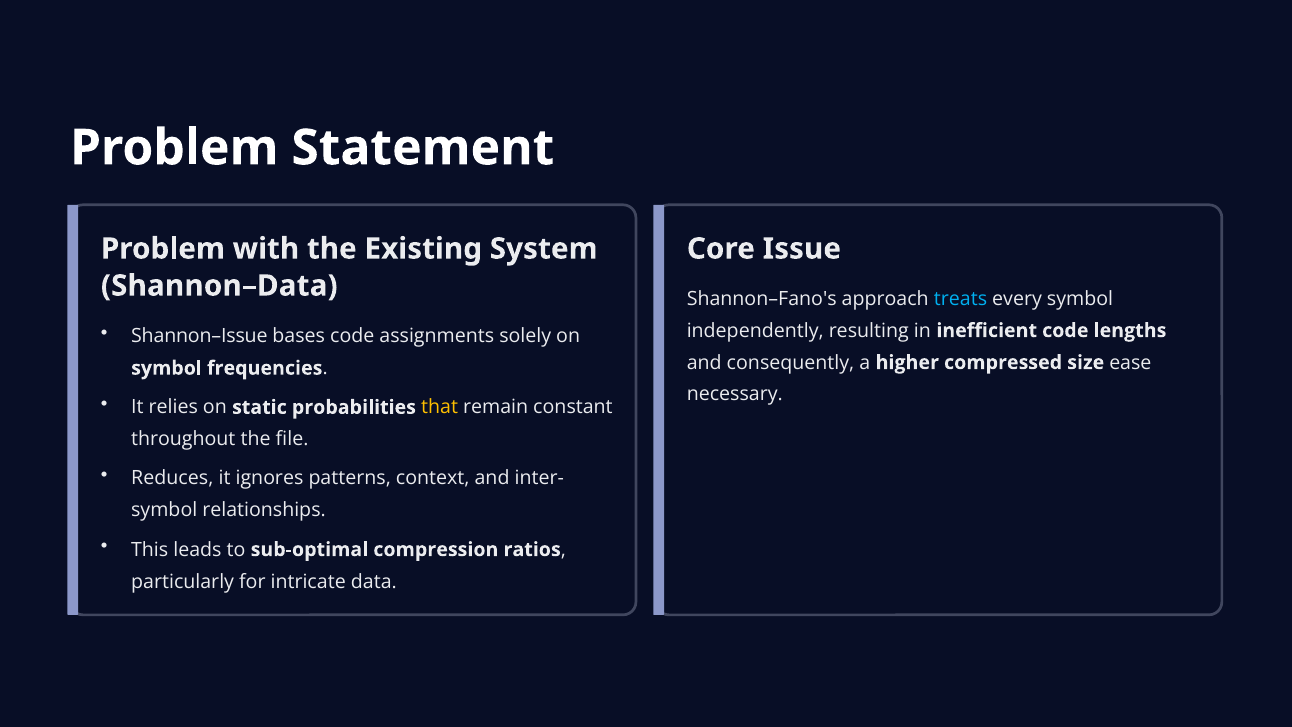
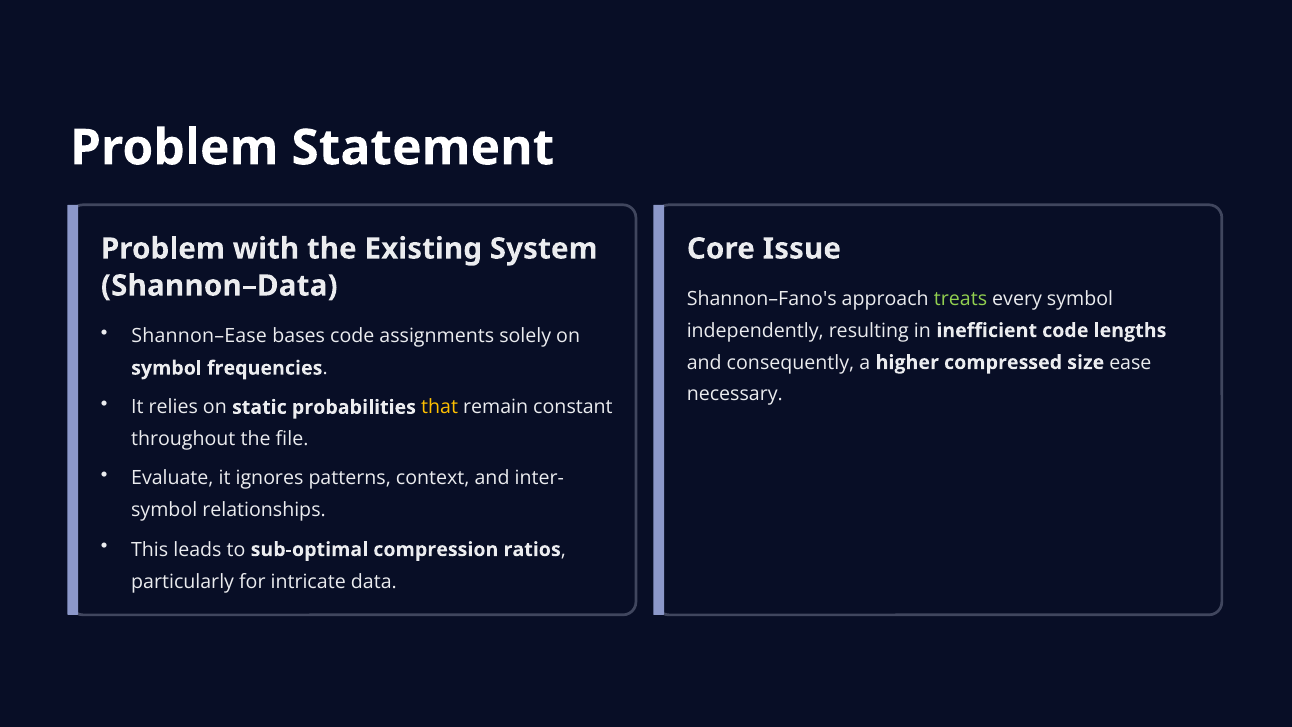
treats colour: light blue -> light green (960, 299)
Shannon–Issue: Shannon–Issue -> Shannon–Ease (199, 336)
Reduces: Reduces -> Evaluate (172, 478)
